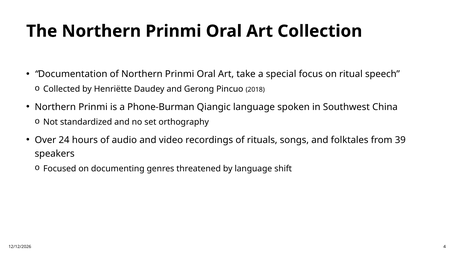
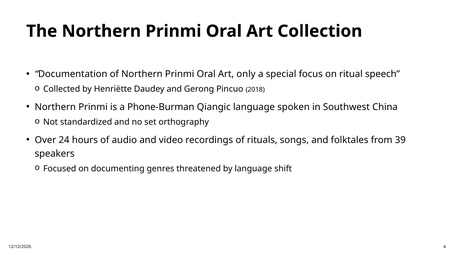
take: take -> only (246, 74)
